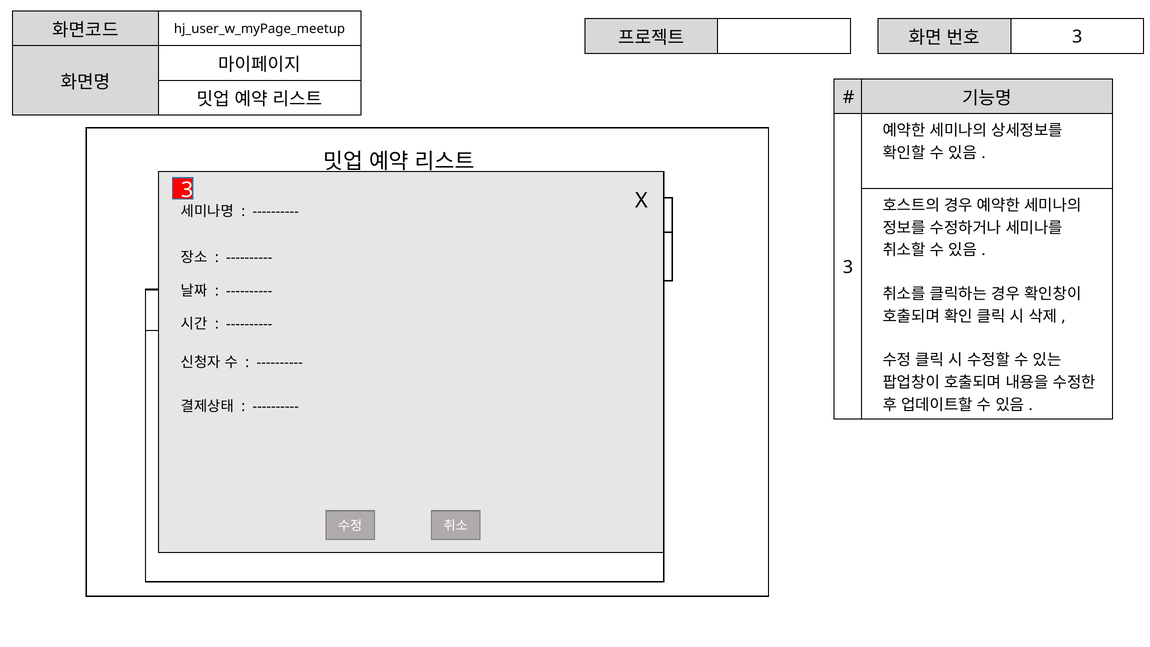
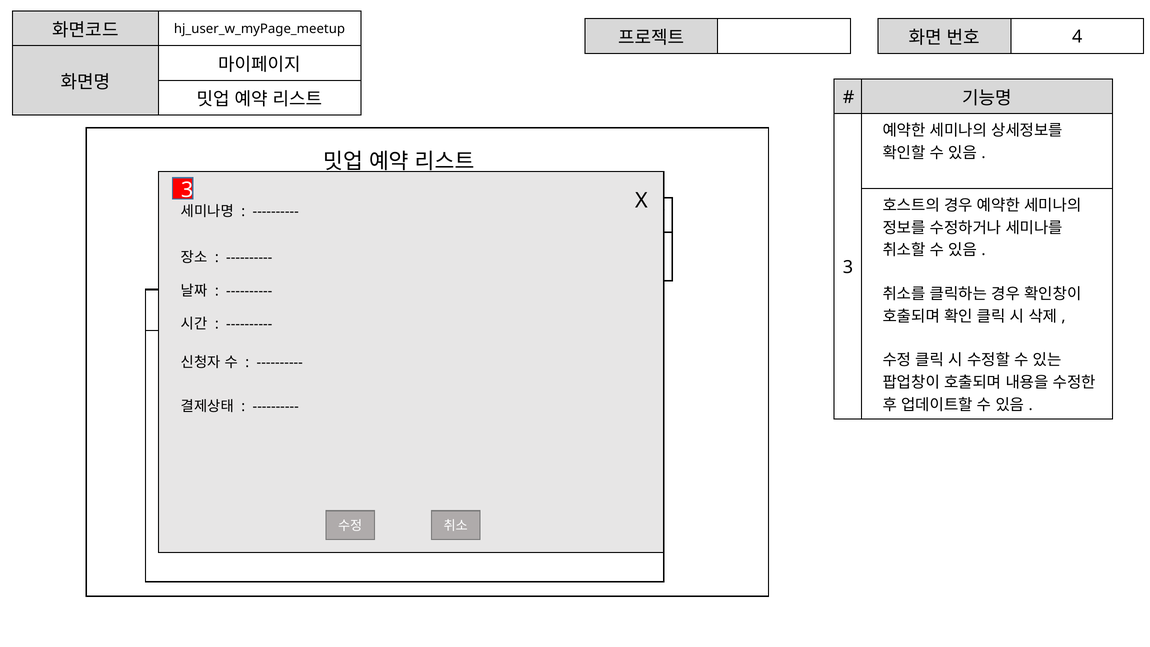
3: 3 -> 4 (1077, 37)
